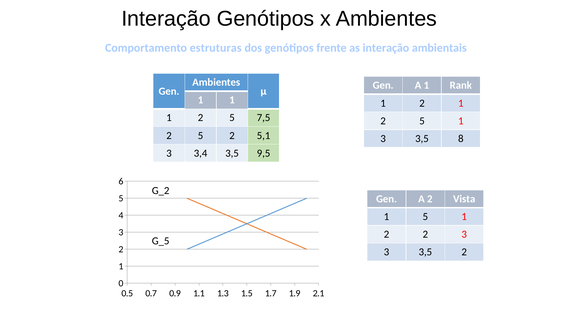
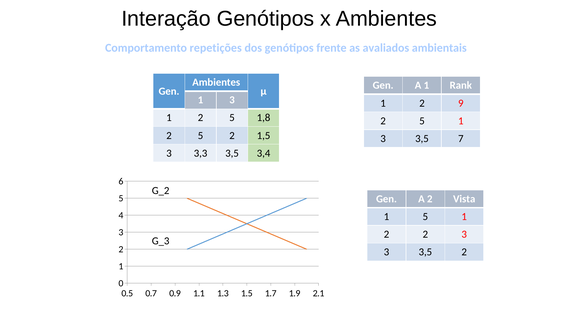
estruturas: estruturas -> repetições (216, 48)
as interação: interação -> avaliados (386, 48)
1: 1 -> 3 (232, 100)
2 1: 1 -> 9 (461, 103)
7,5: 7,5 -> 1,8 (264, 118)
5,1: 5,1 -> 1,5 (264, 135)
8: 8 -> 7 (461, 138)
3,4: 3,4 -> 3,3 (201, 153)
9,5: 9,5 -> 3,4 (264, 153)
G_5: G_5 -> G_3 (161, 241)
